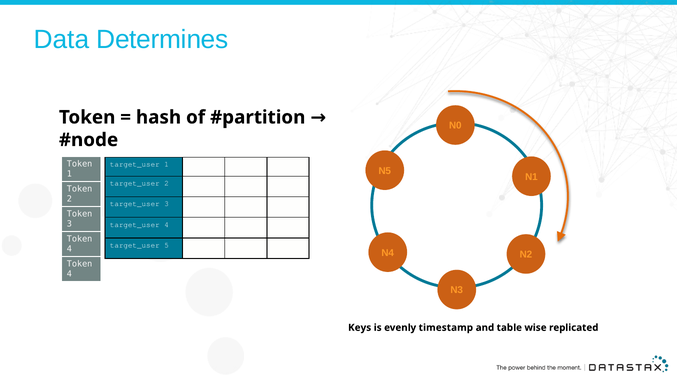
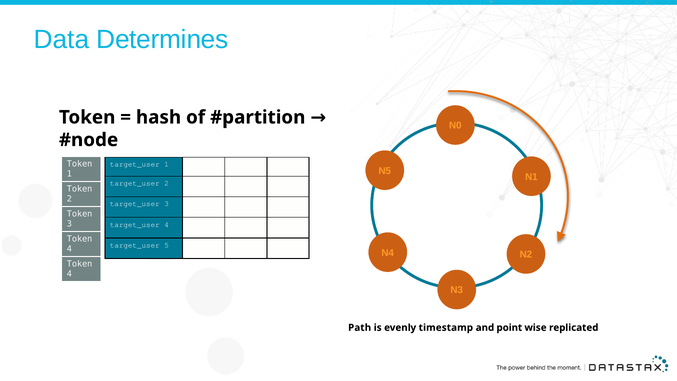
Keys: Keys -> Path (360, 327)
table: table -> point (509, 327)
